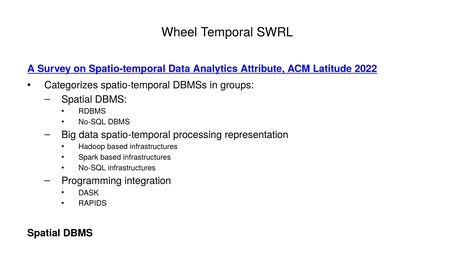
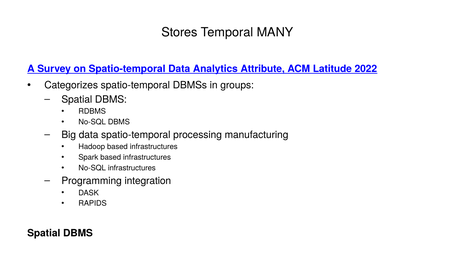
Wheel: Wheel -> Stores (180, 32)
SWRL: SWRL -> MANY (275, 32)
representation: representation -> manufacturing (257, 135)
